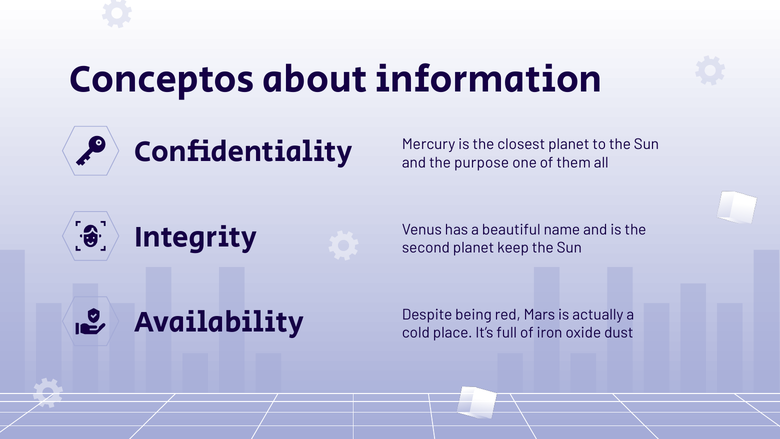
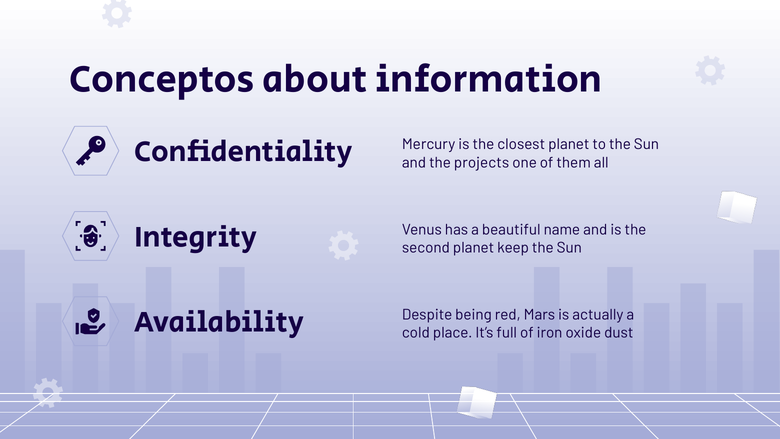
purpose: purpose -> projects (482, 162)
